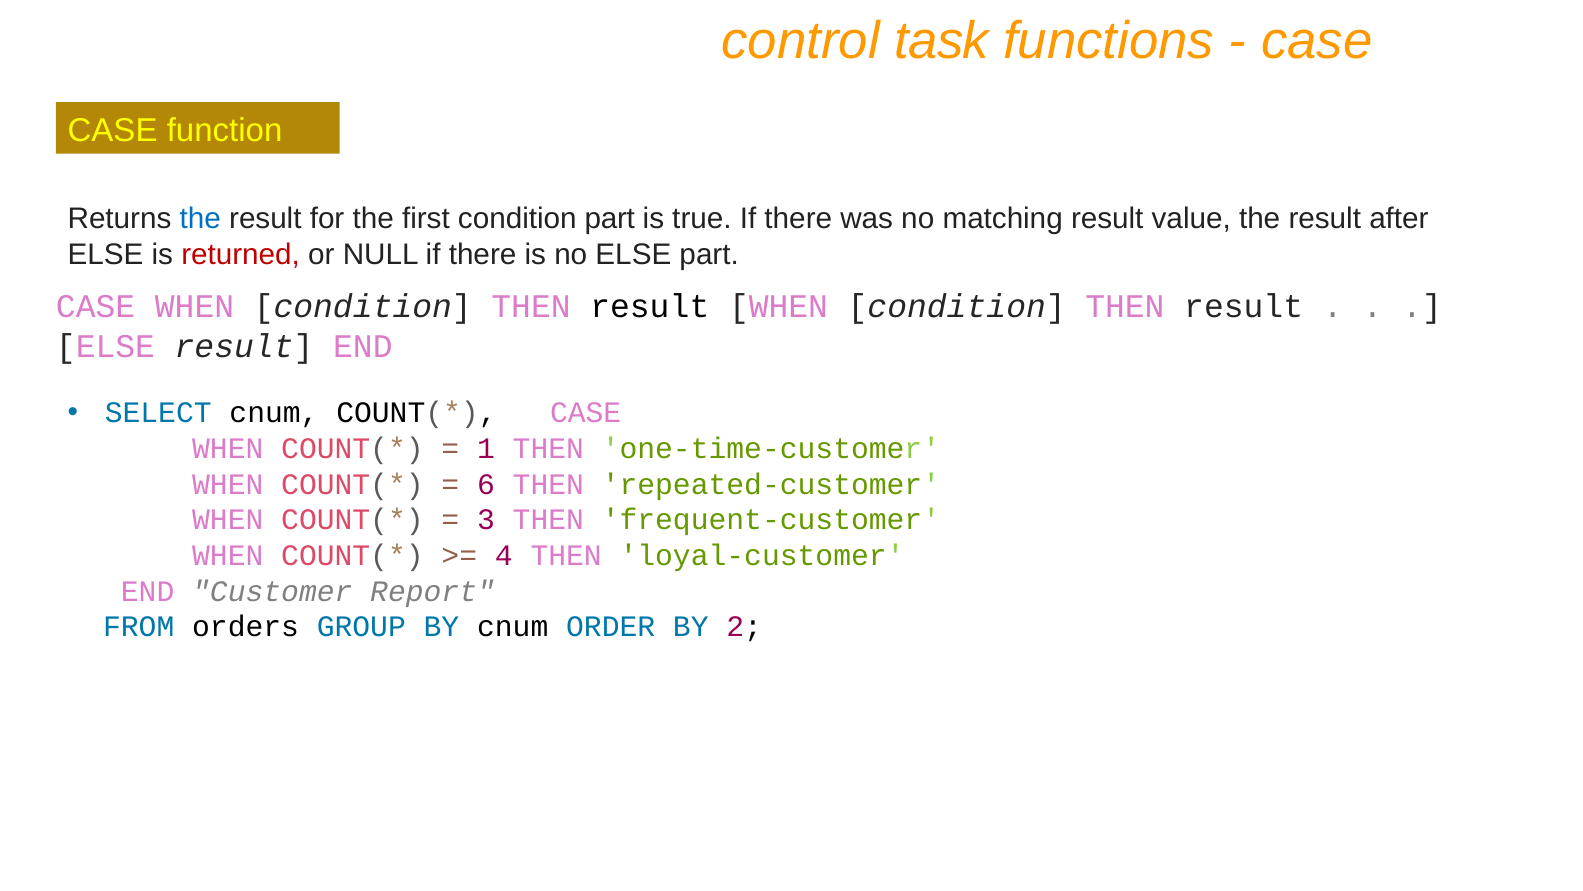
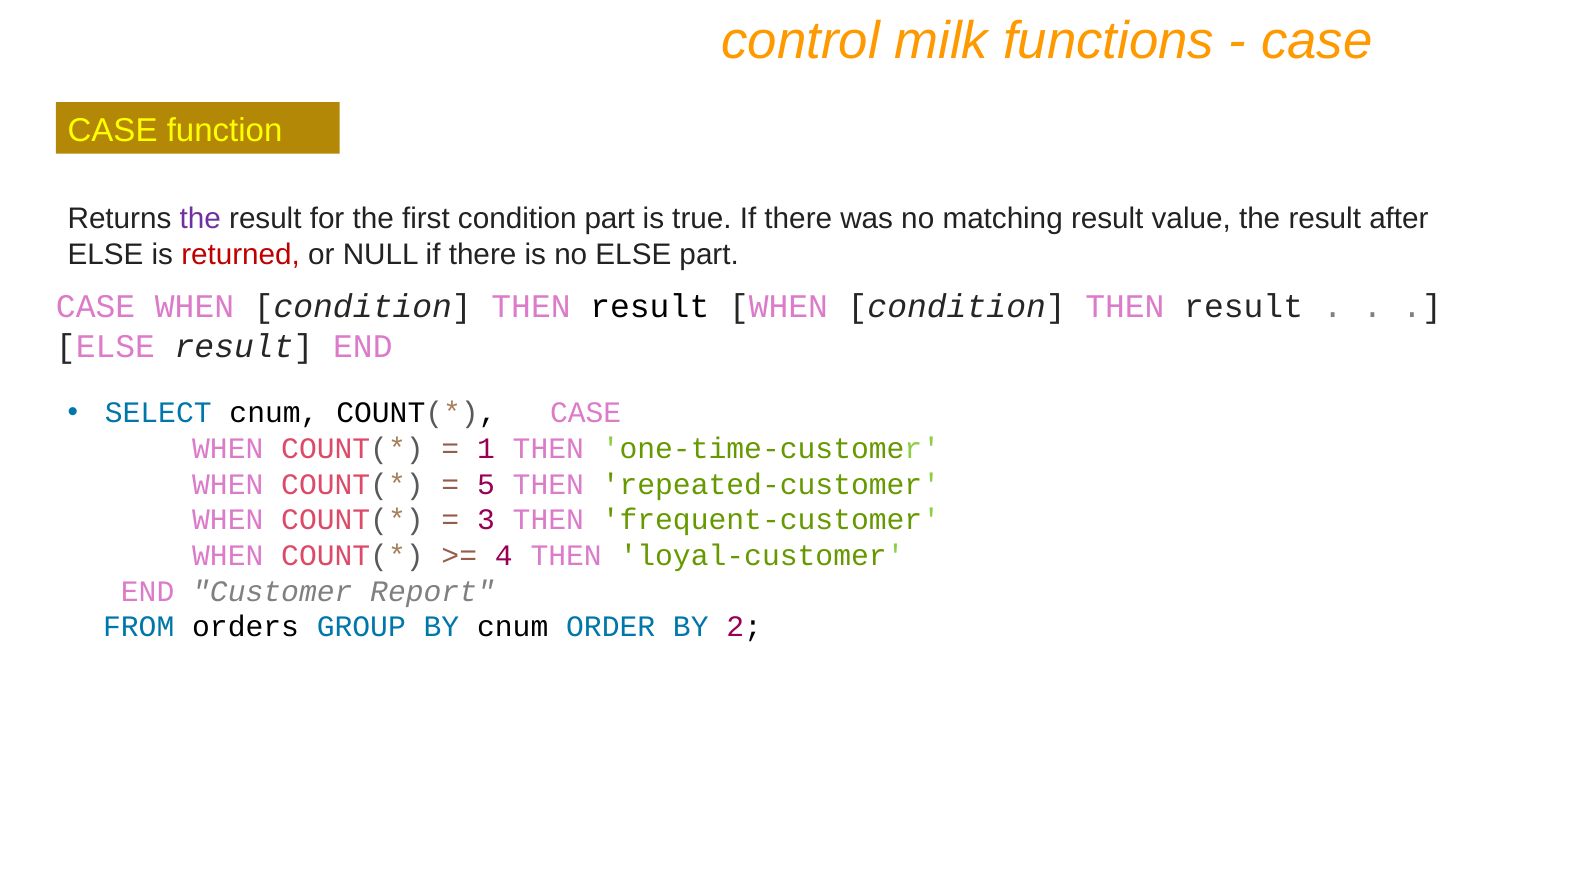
task: task -> milk (941, 41)
the colour: blue -> purple (200, 219)
6: 6 -> 5 (486, 484)
